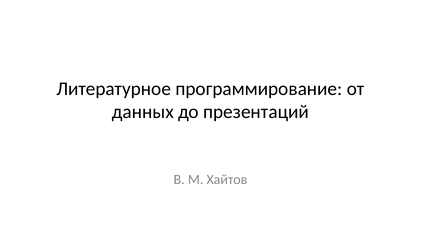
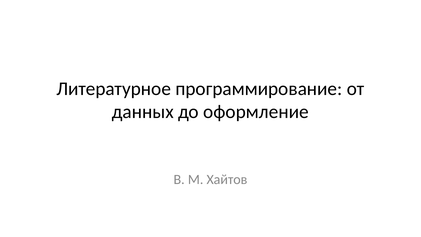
презентаций: презентаций -> оформление (256, 112)
